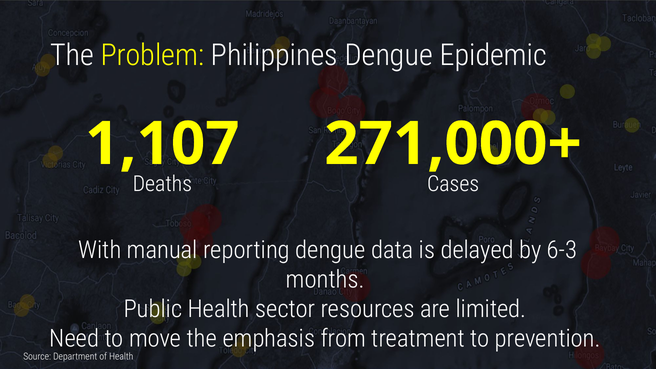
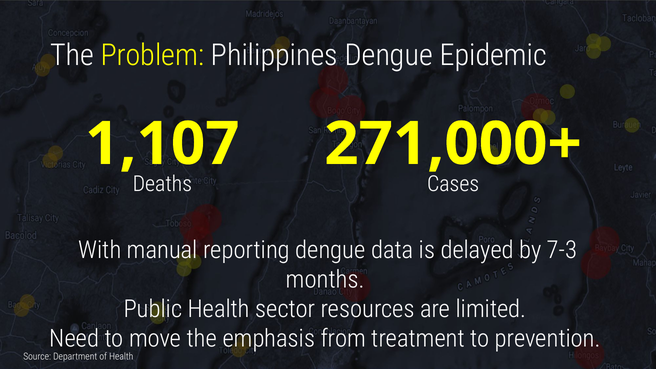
6-3: 6-3 -> 7-3 (562, 250)
